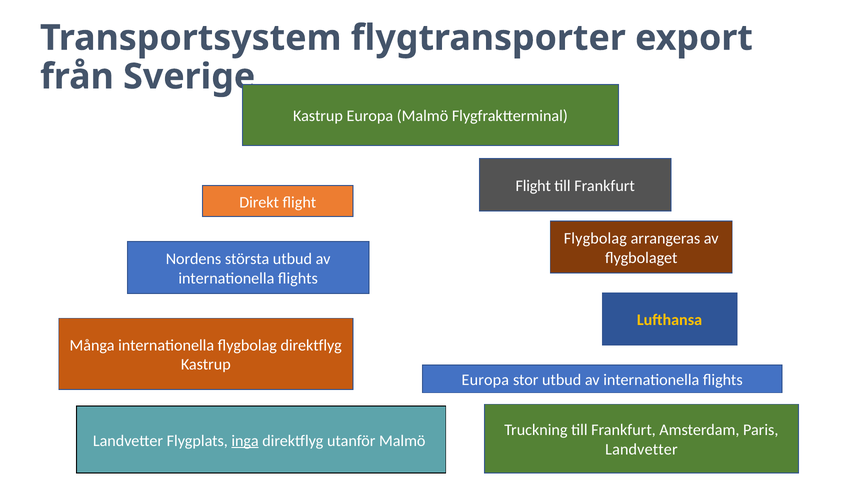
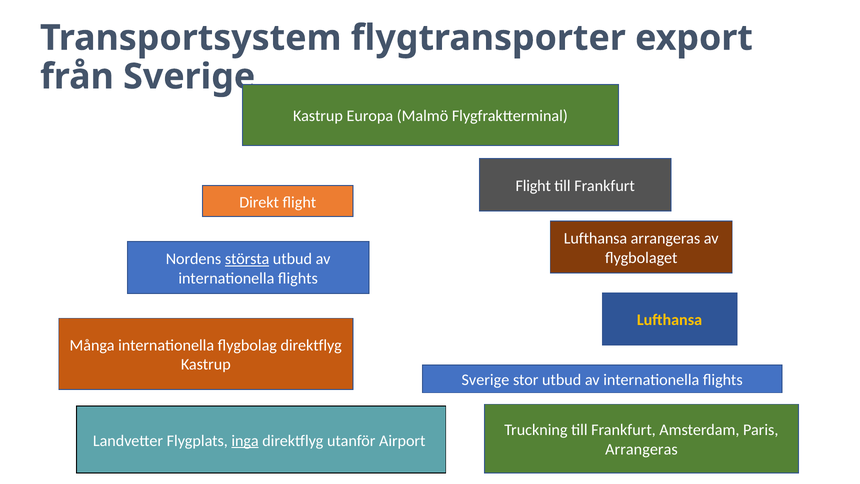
Flygbolag: Flygbolag -> Lufthansa (595, 238)
största underline: none -> present (247, 259)
Europa: Europa -> Sverige (485, 380)
utanför Malmö: Malmö -> Airport (402, 440)
Landvetter: Landvetter -> Arrangeras (641, 449)
